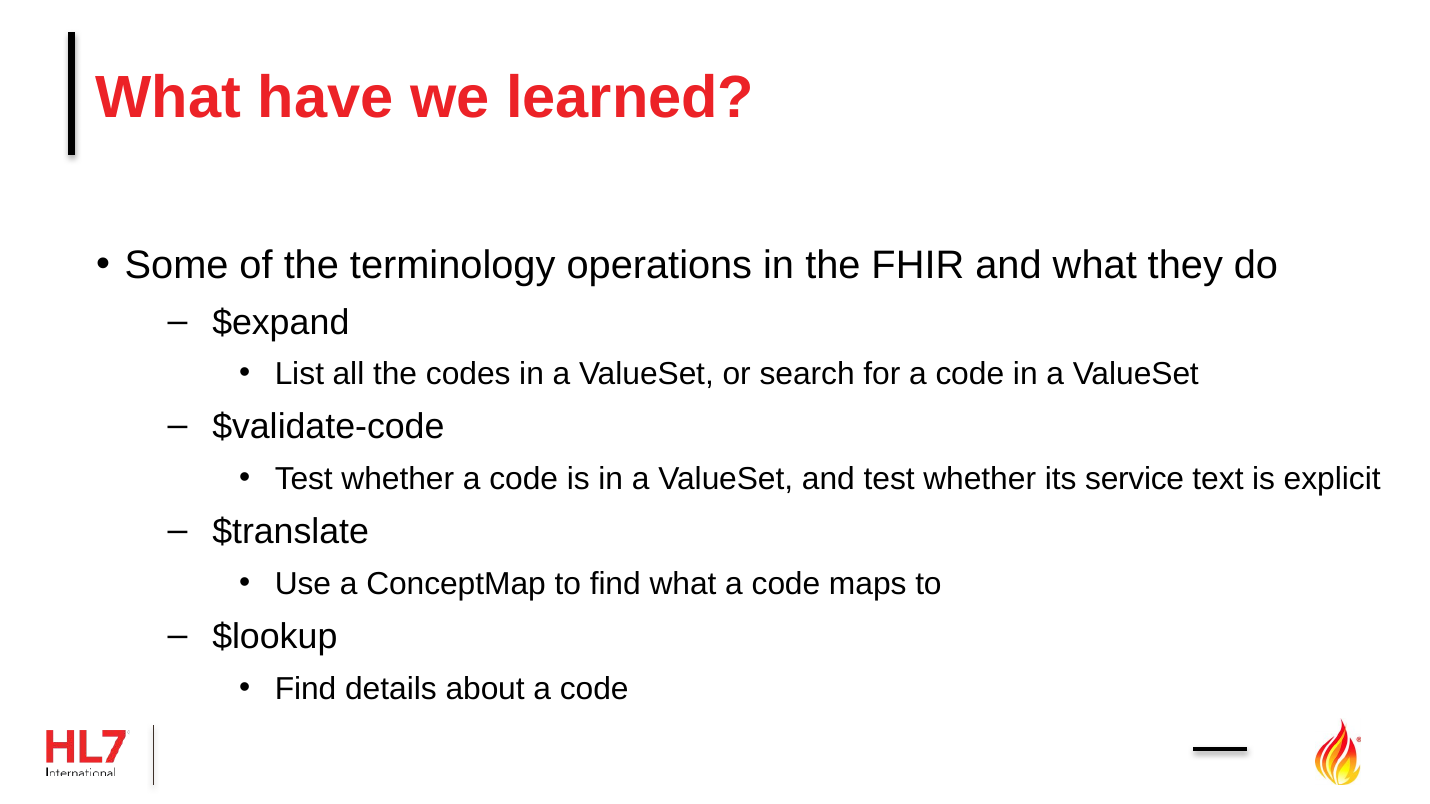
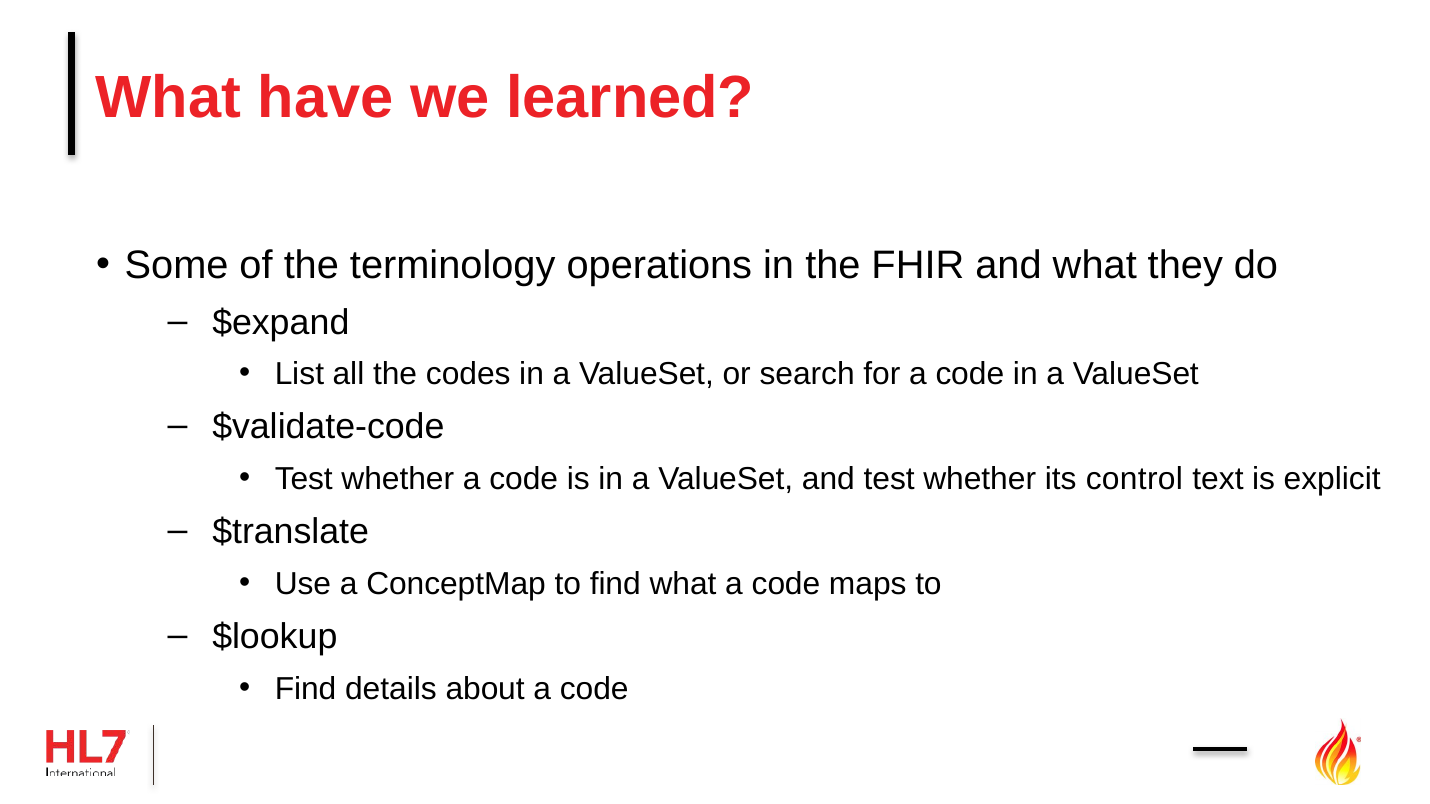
service: service -> control (1134, 479)
